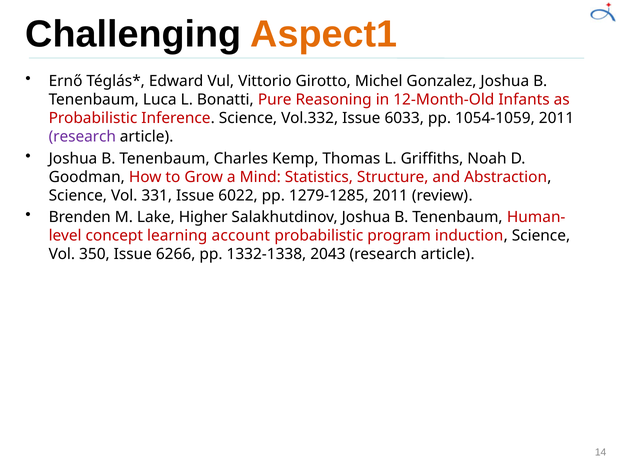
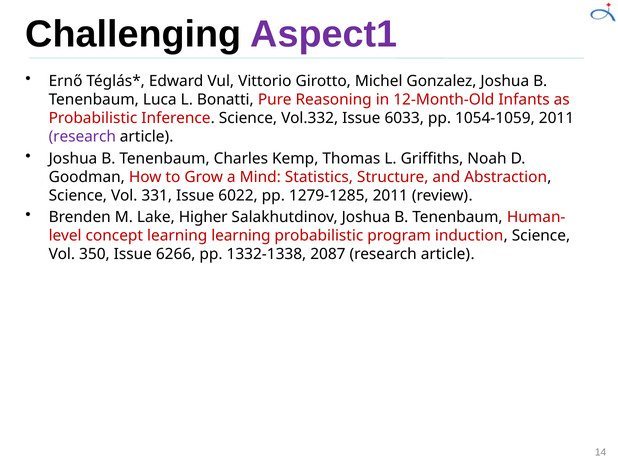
Aspect1 colour: orange -> purple (324, 34)
learning account: account -> learning (241, 236)
2043: 2043 -> 2087 (328, 254)
